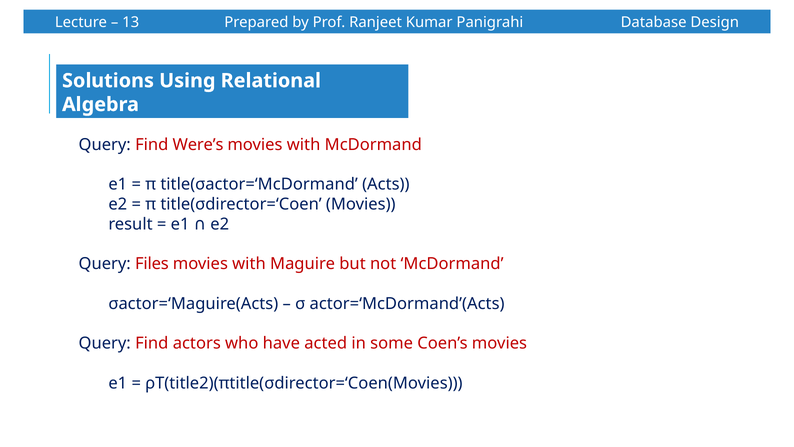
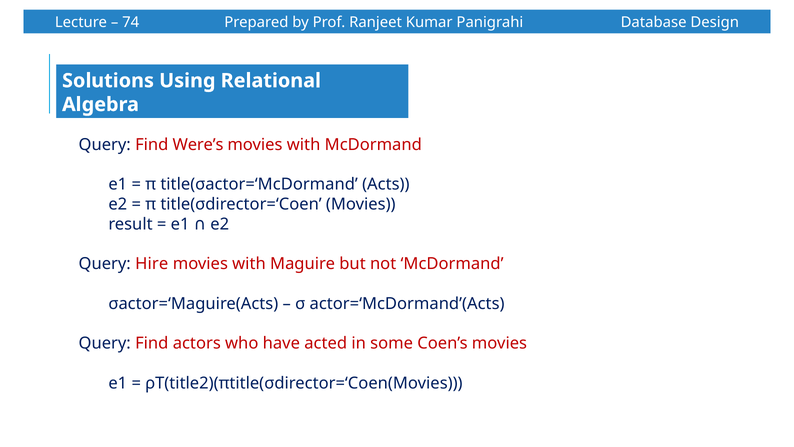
13: 13 -> 74 (131, 23)
Files: Files -> Hire (152, 264)
